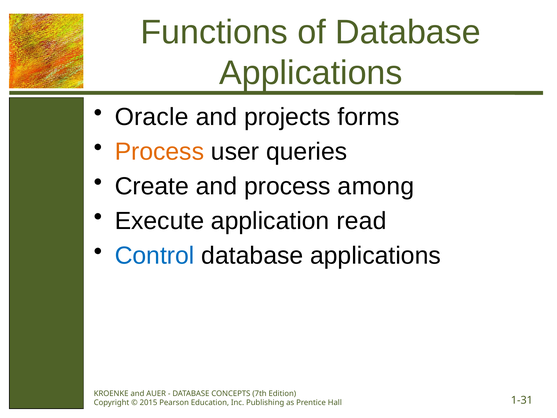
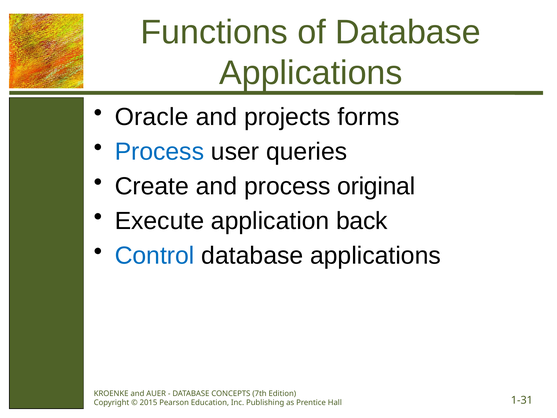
Process colour: orange -> blue (159, 152)
among: among -> original (376, 186)
read: read -> back (362, 221)
